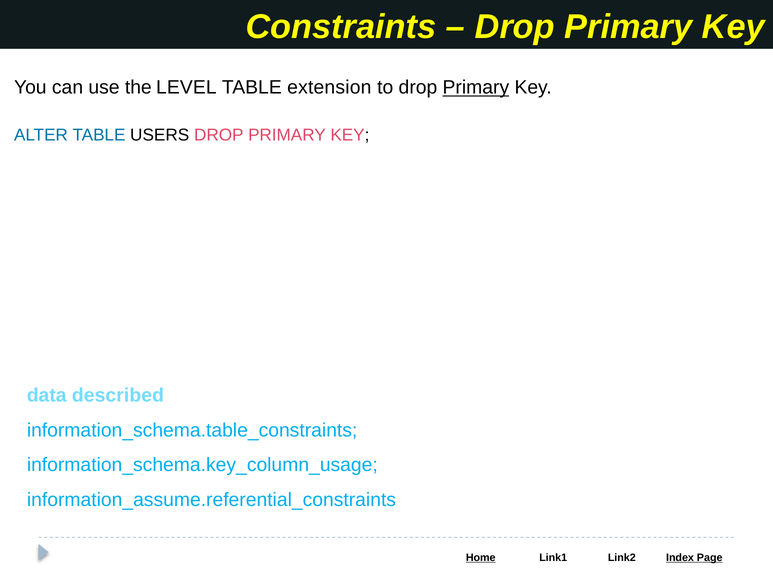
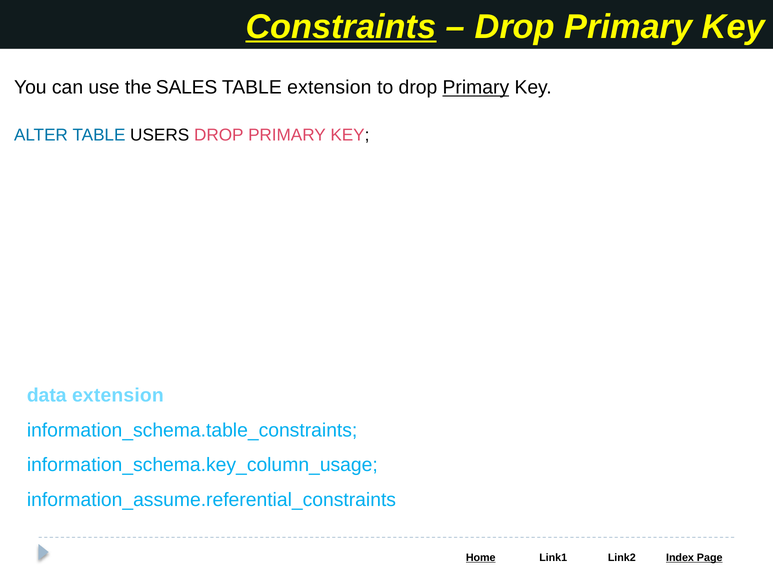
Constraints underline: none -> present (341, 27)
LEVEL: LEVEL -> SALES (187, 88)
data described: described -> extension (118, 395)
